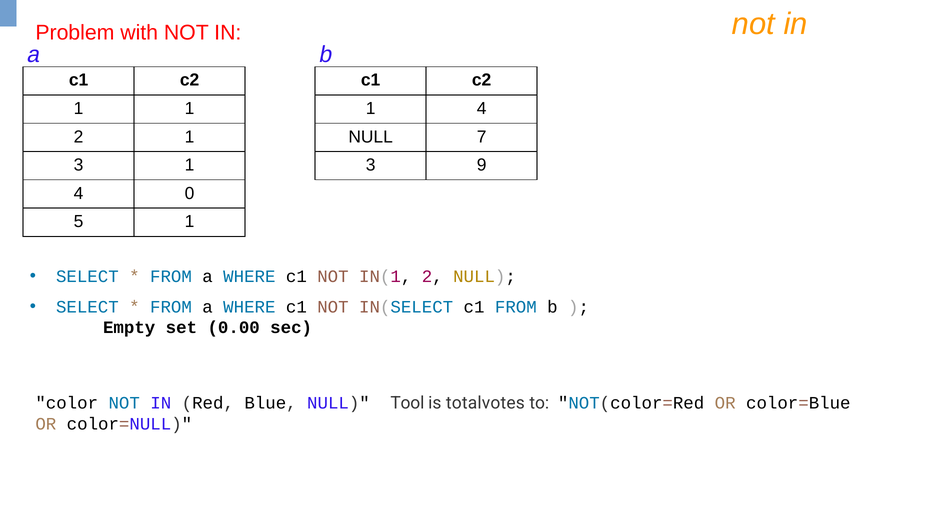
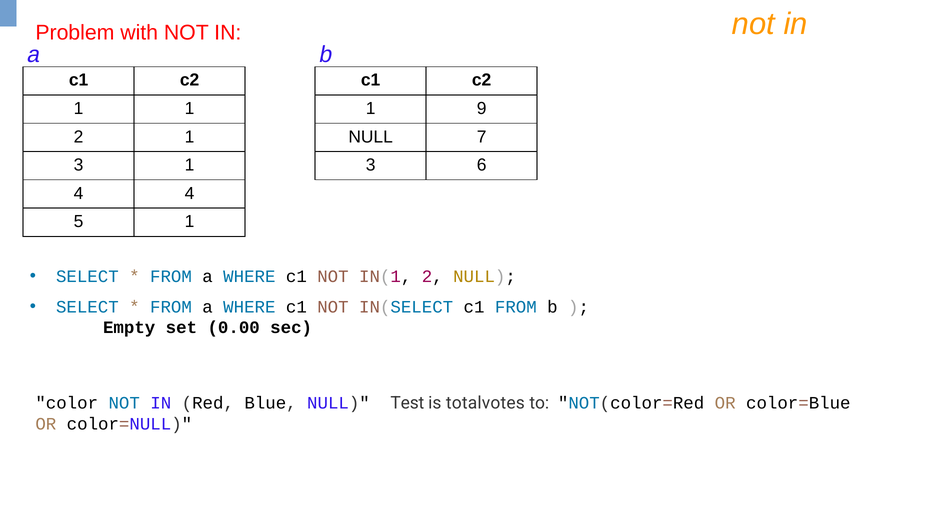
4: 4 -> 9 (482, 108)
9: 9 -> 6 (482, 165)
4 0: 0 -> 4 (190, 193)
Tool: Tool -> Test (407, 403)
